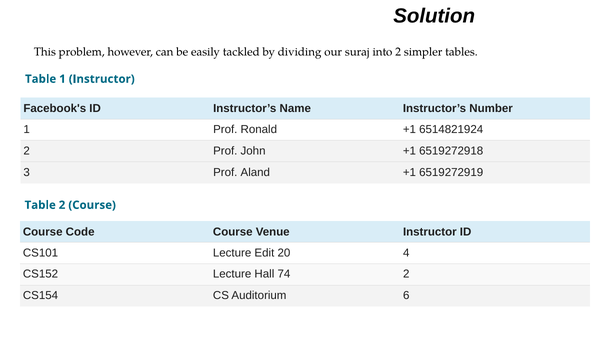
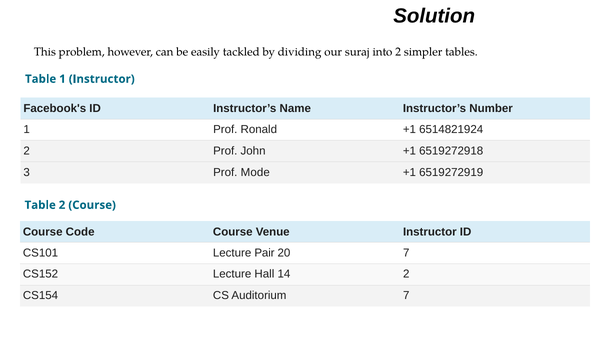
Aland: Aland -> Mode (255, 173)
Edit: Edit -> Pair (264, 253)
20 4: 4 -> 7 (406, 253)
74: 74 -> 14 (284, 274)
Auditorium 6: 6 -> 7 (406, 296)
